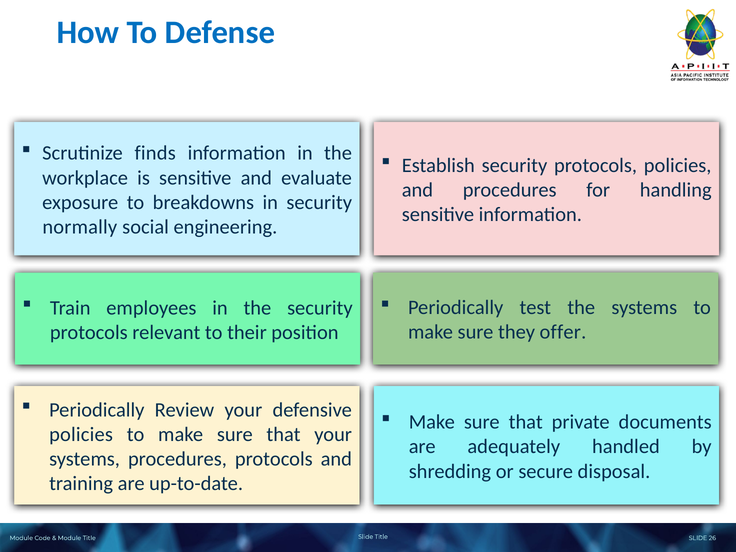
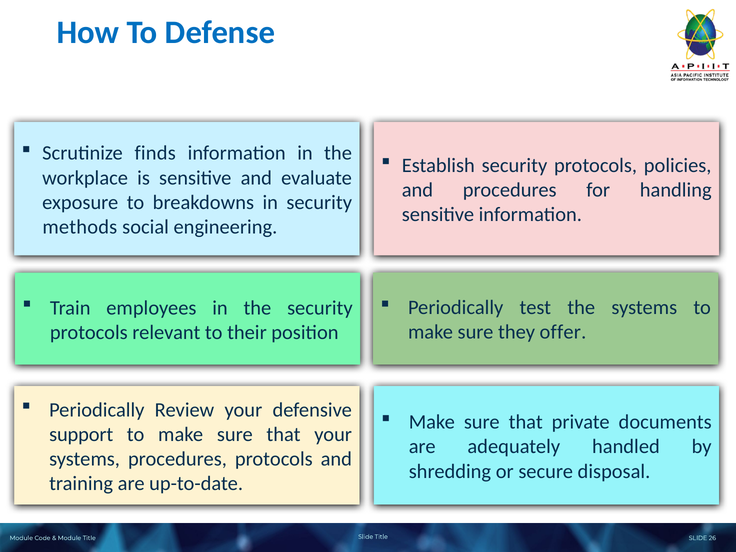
normally: normally -> methods (80, 227)
policies: policies -> support (81, 434)
